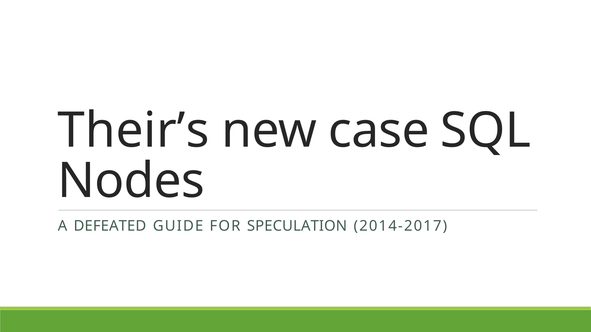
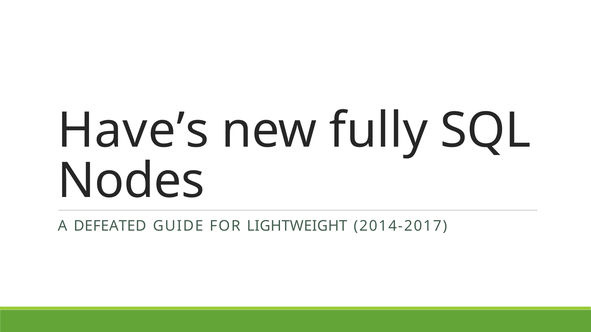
Their’s: Their’s -> Have’s (133, 131)
case: case -> fully (379, 131)
SPECULATION: SPECULATION -> LIGHTWEIGHT (297, 226)
